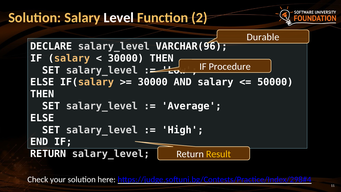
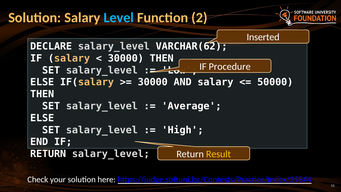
Level colour: white -> light blue (119, 18)
Durable: Durable -> Inserted (263, 37)
VARCHAR(96: VARCHAR(96 -> VARCHAR(62 (192, 46)
